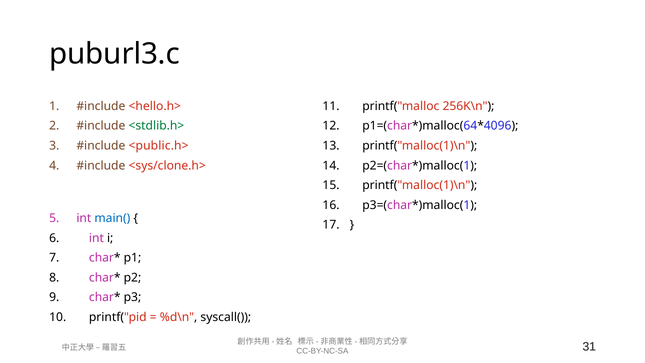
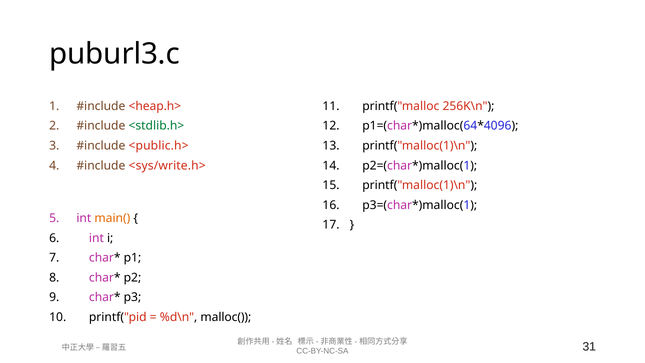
<hello.h>: <hello.h> -> <heap.h> (155, 106)
<sys/clone.h>: <sys/clone.h> -> <sys/write.h> (167, 165)
main( colour: blue -> orange (112, 218)
syscall(: syscall( -> malloc( (226, 317)
